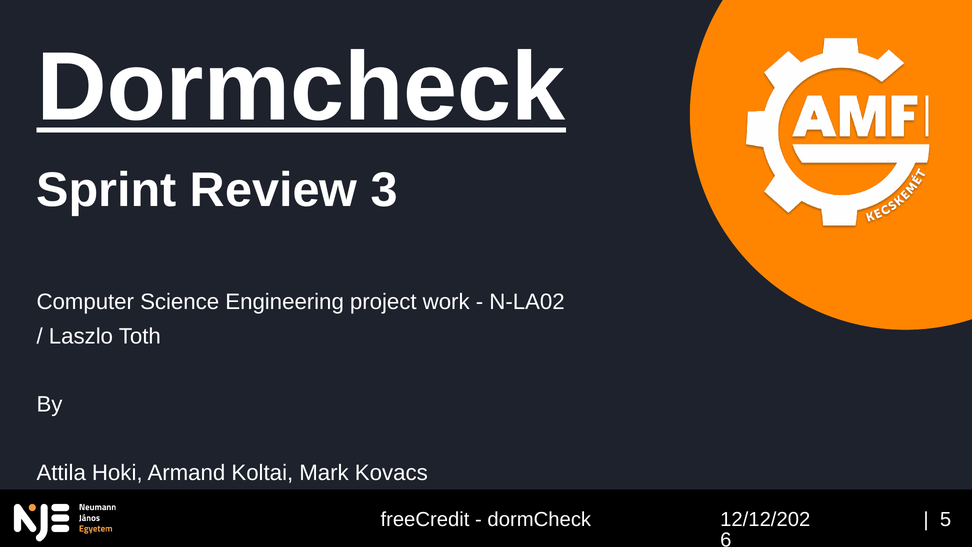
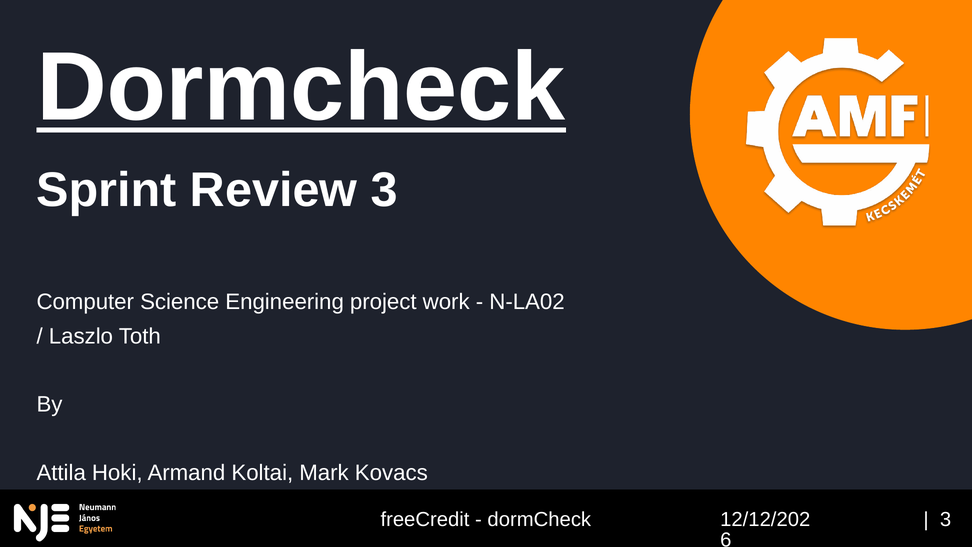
5: 5 -> 3 (946, 519)
